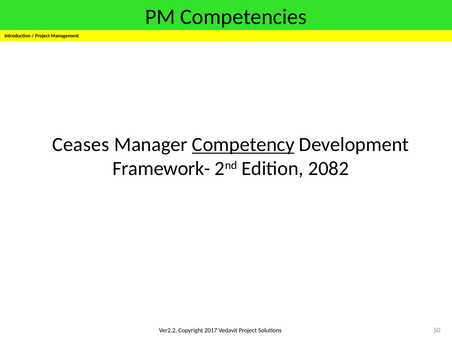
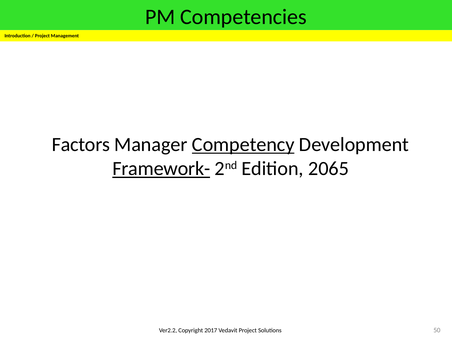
Ceases: Ceases -> Factors (81, 145)
Framework- underline: none -> present (161, 169)
2082: 2082 -> 2065 (329, 169)
